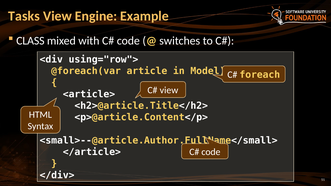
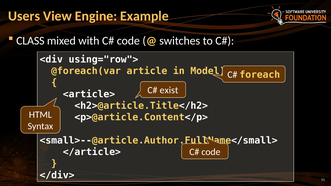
Tasks: Tasks -> Users (24, 16)
view: view -> exist (169, 90)
